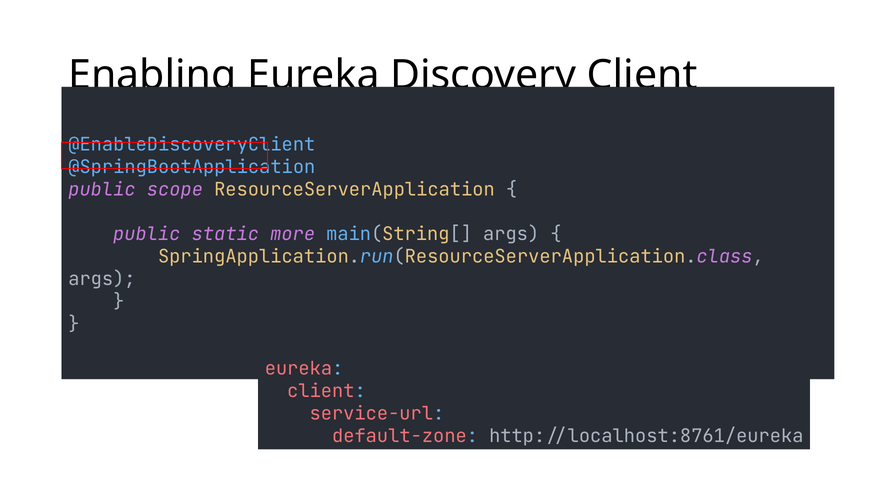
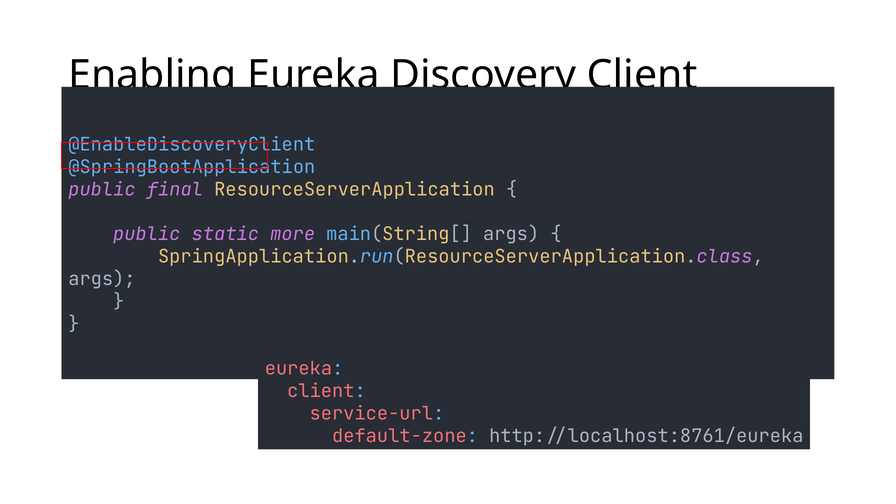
scope: scope -> final (175, 190)
